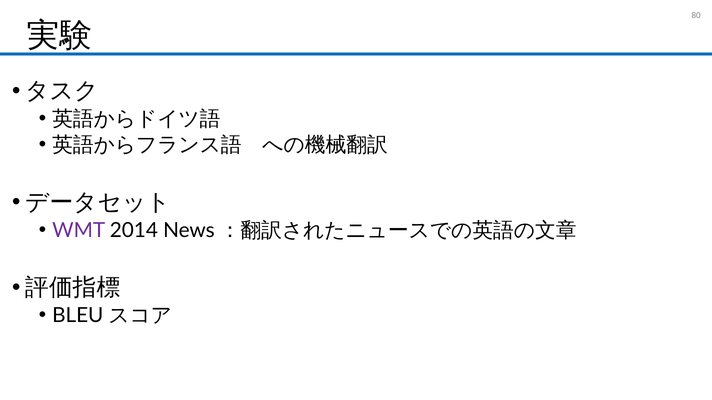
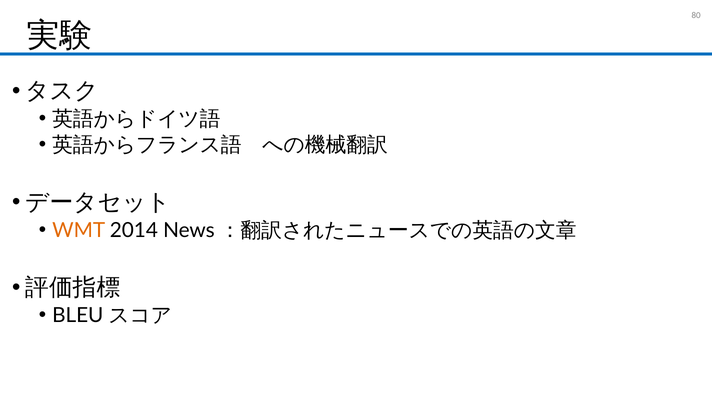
WMT colour: purple -> orange (79, 230)
